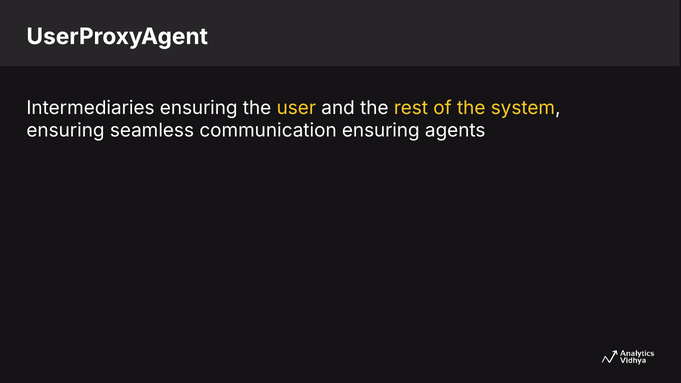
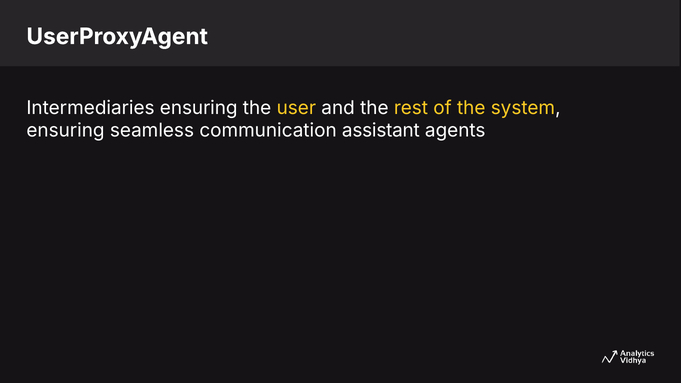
communication ensuring: ensuring -> assistant (381, 131)
